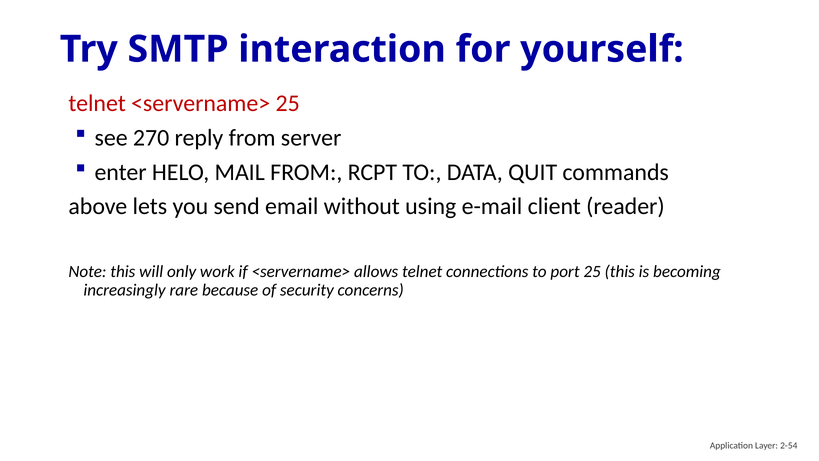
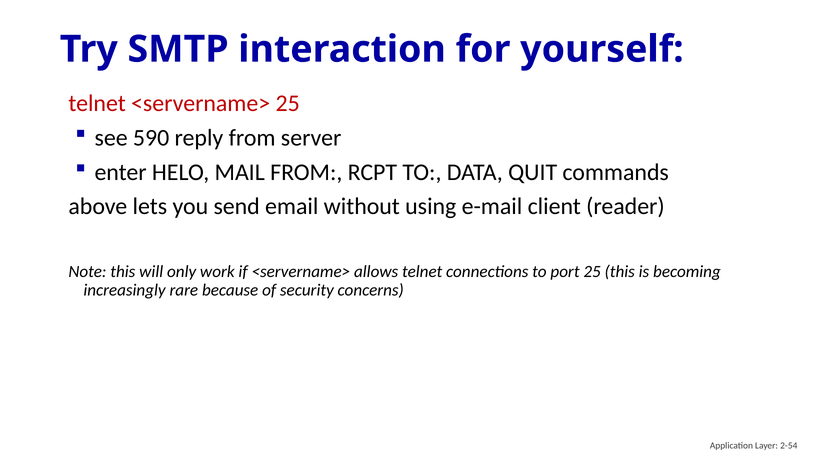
270: 270 -> 590 (151, 138)
